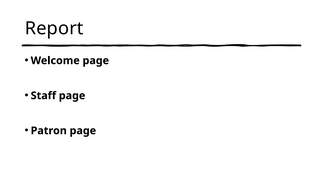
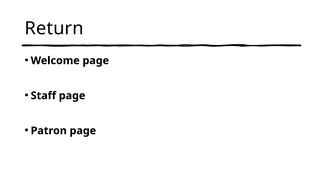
Report: Report -> Return (54, 28)
